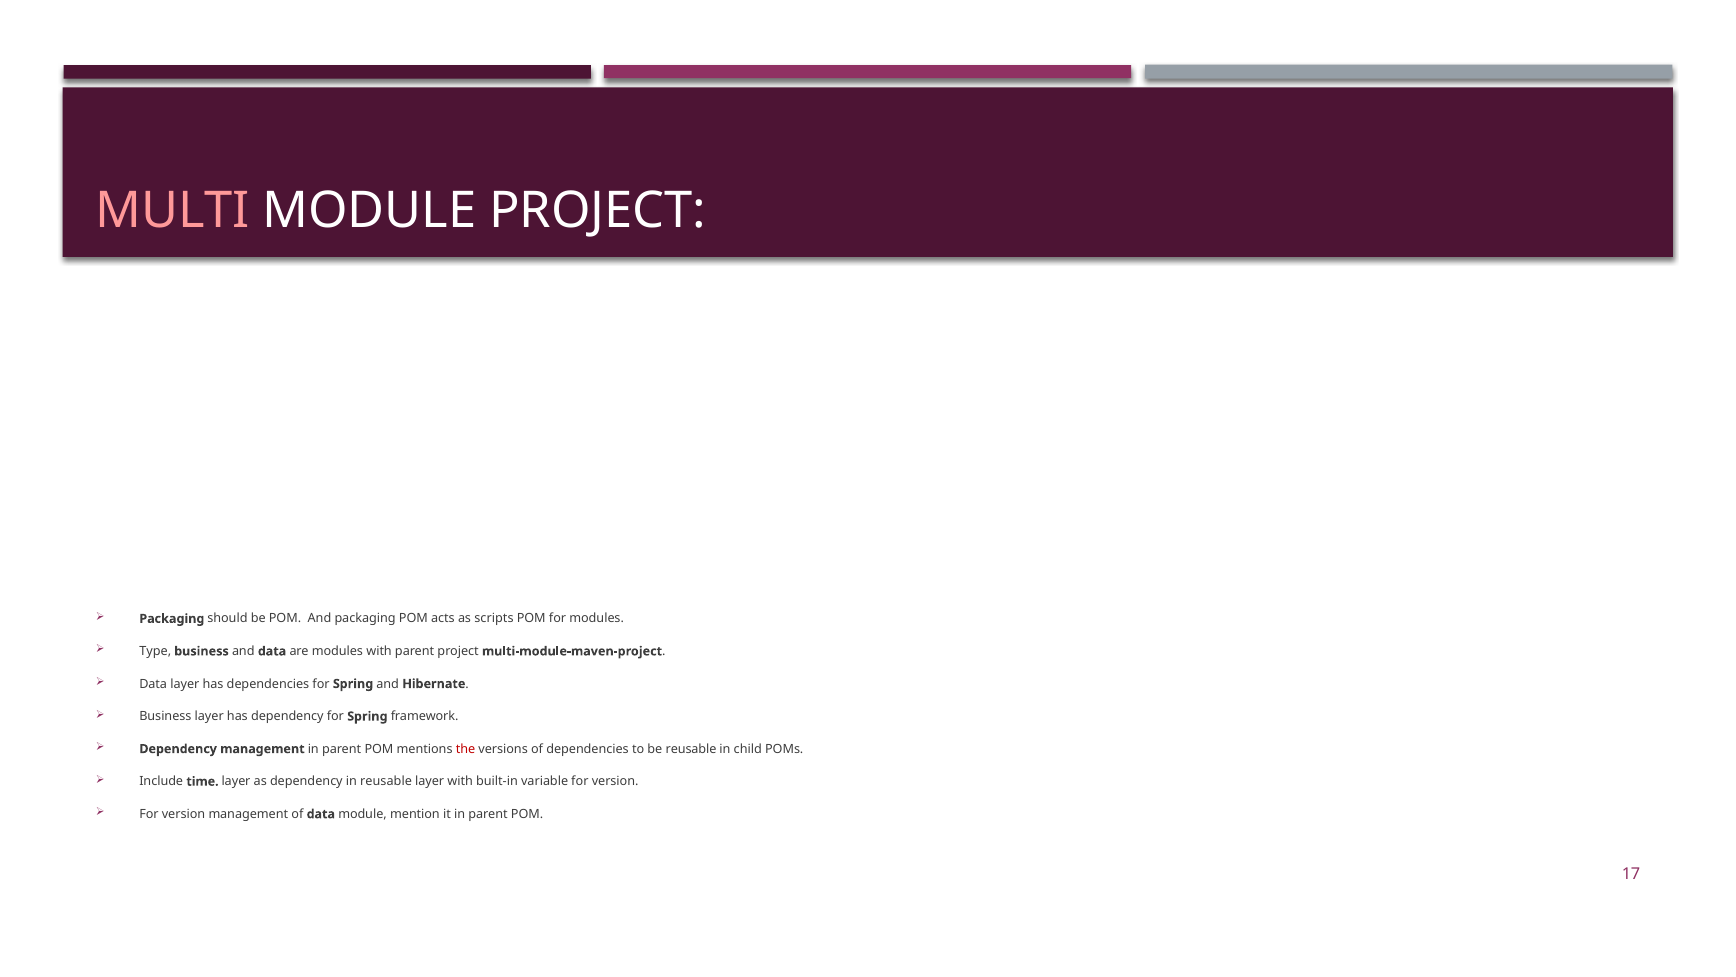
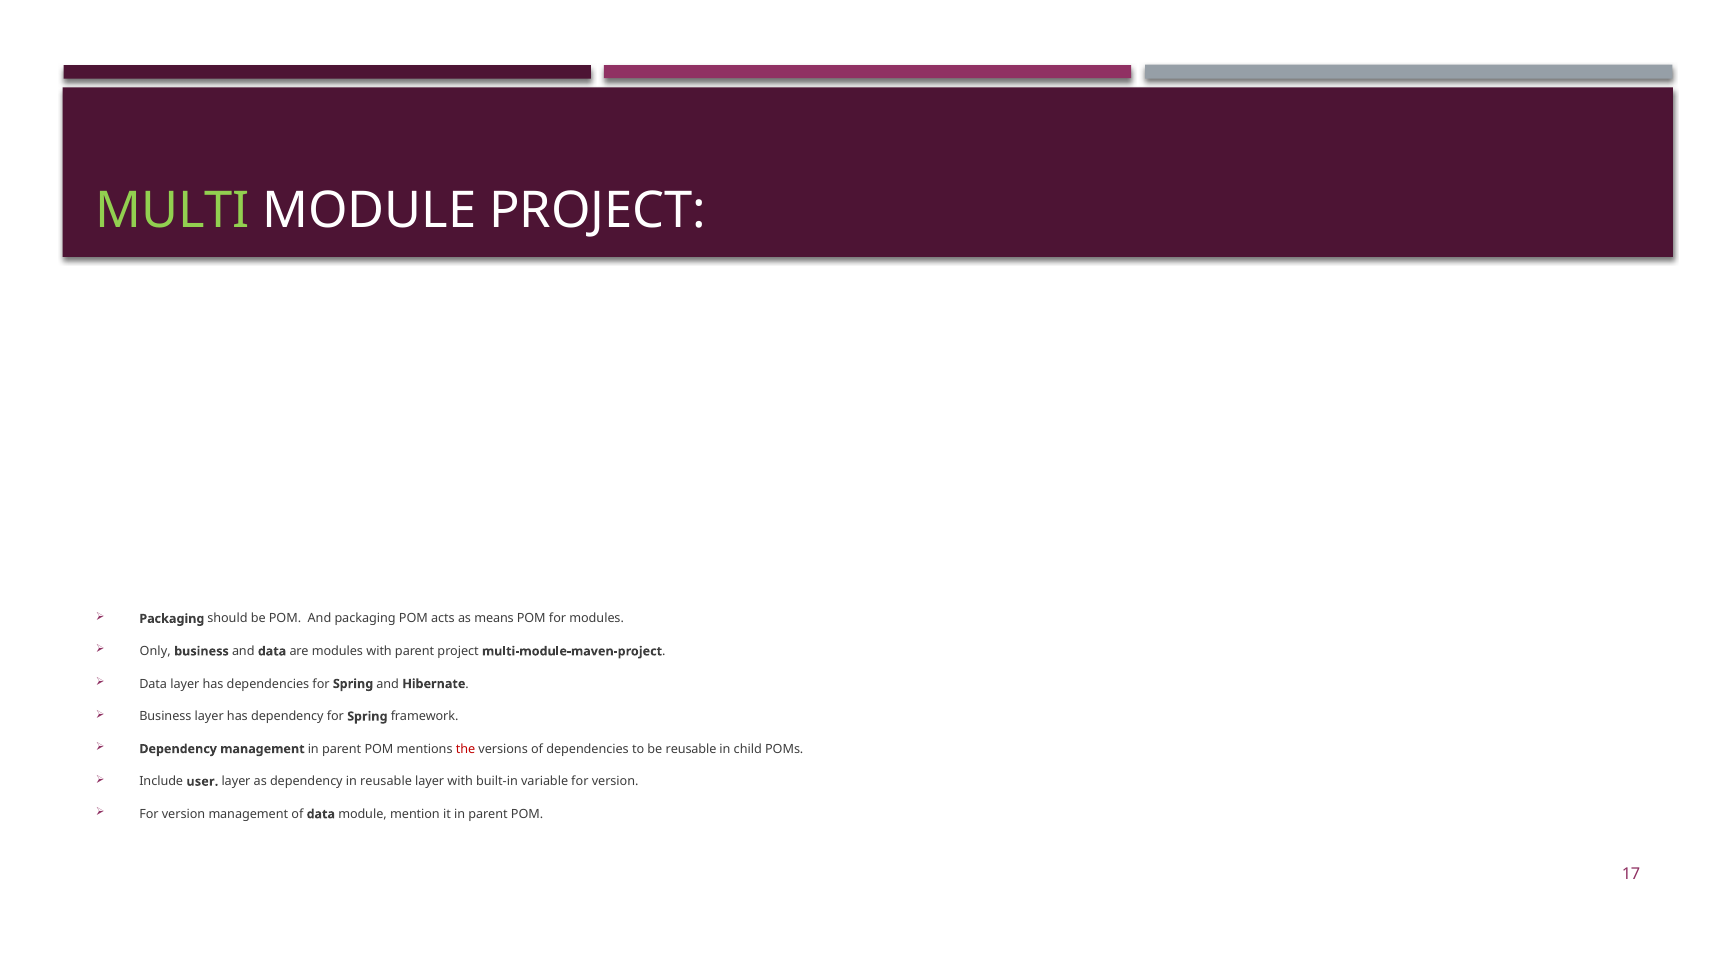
MULTI colour: pink -> light green (173, 211)
scripts: scripts -> means (494, 618)
Type: Type -> Only (155, 651)
time: time -> user (202, 781)
